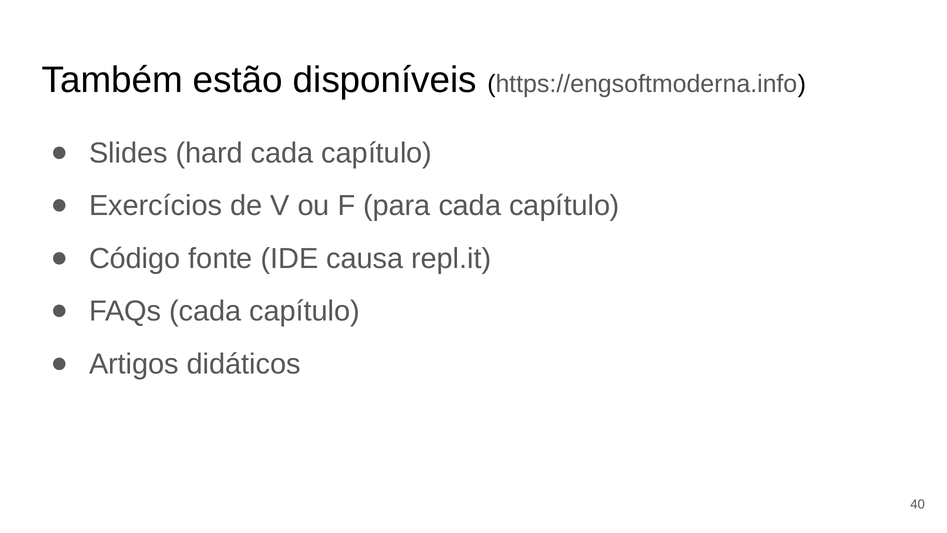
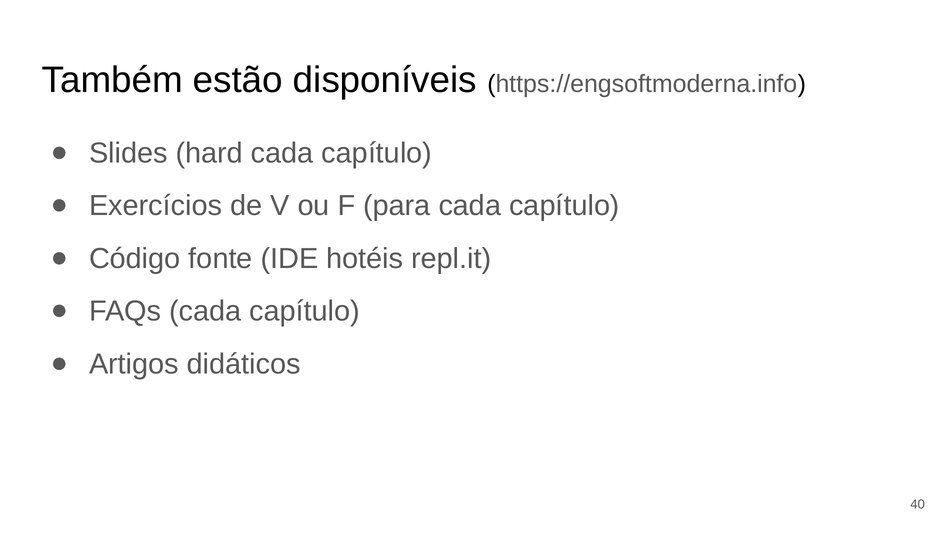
causa: causa -> hotéis (365, 258)
